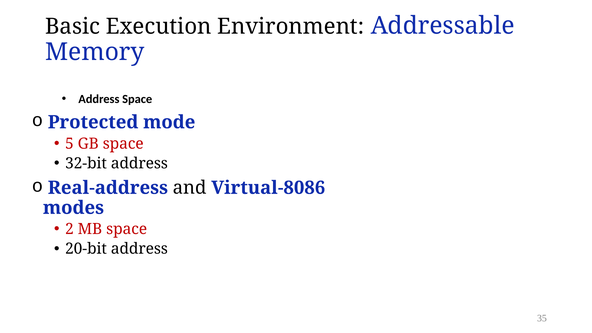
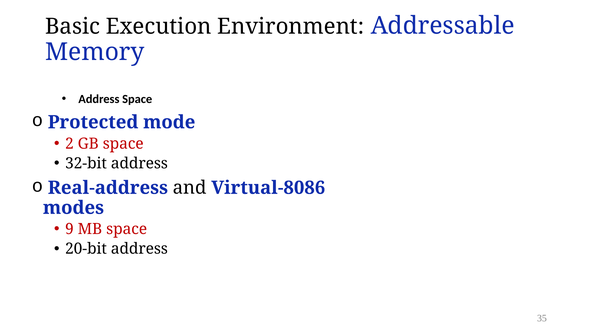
5: 5 -> 2 (69, 144)
2: 2 -> 9 (69, 229)
